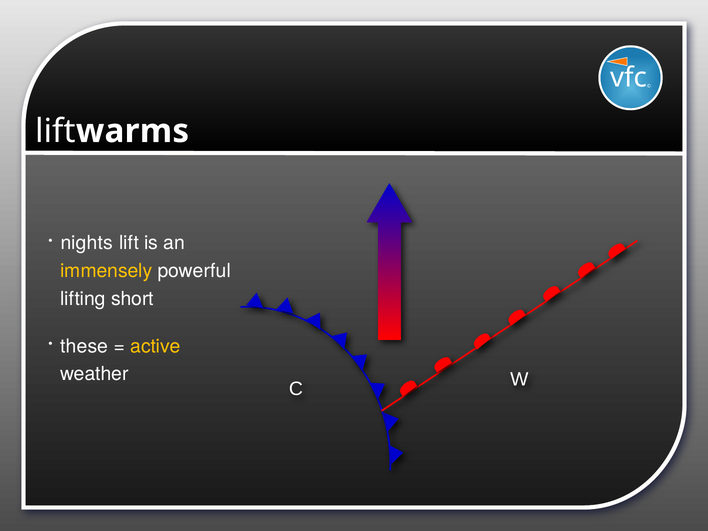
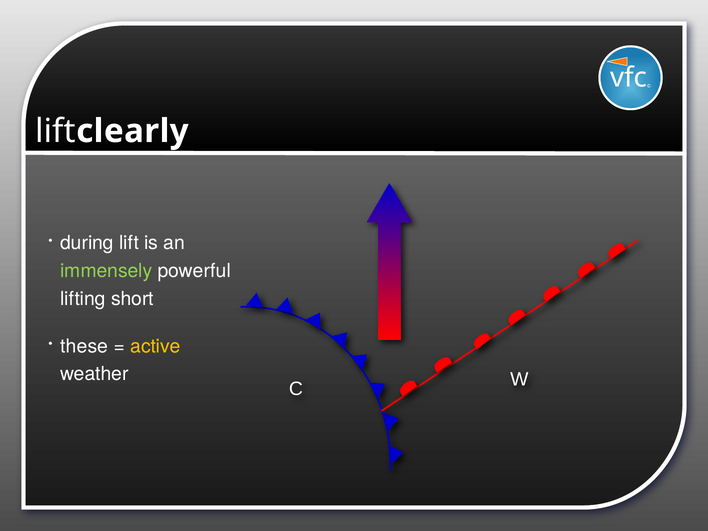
warms: warms -> clearly (132, 131)
nights: nights -> during (87, 243)
immensely colour: yellow -> light green (106, 271)
